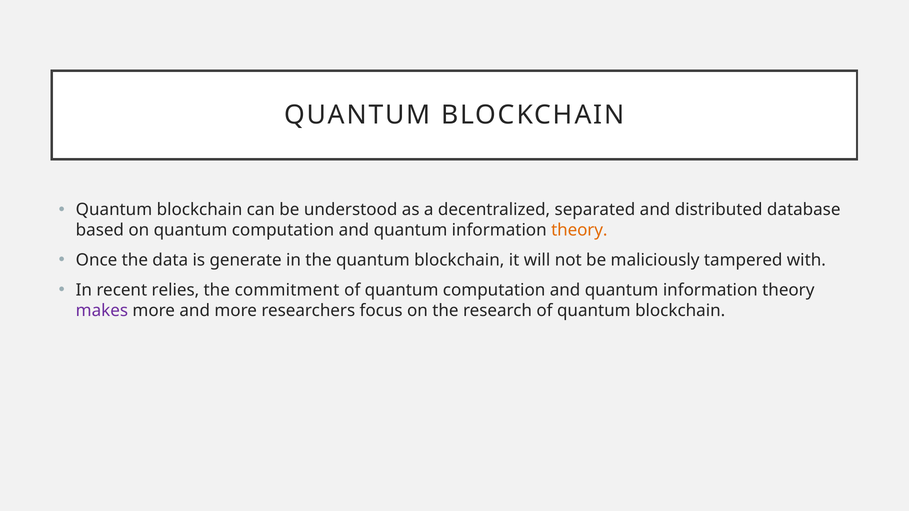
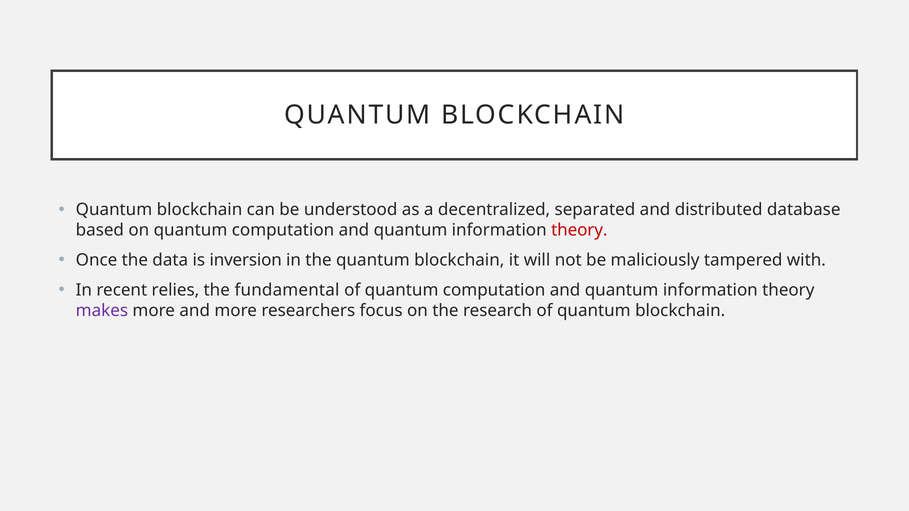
theory colour: orange -> red (579, 230)
generate: generate -> inversion (246, 260)
commitment: commitment -> fundamental (287, 290)
